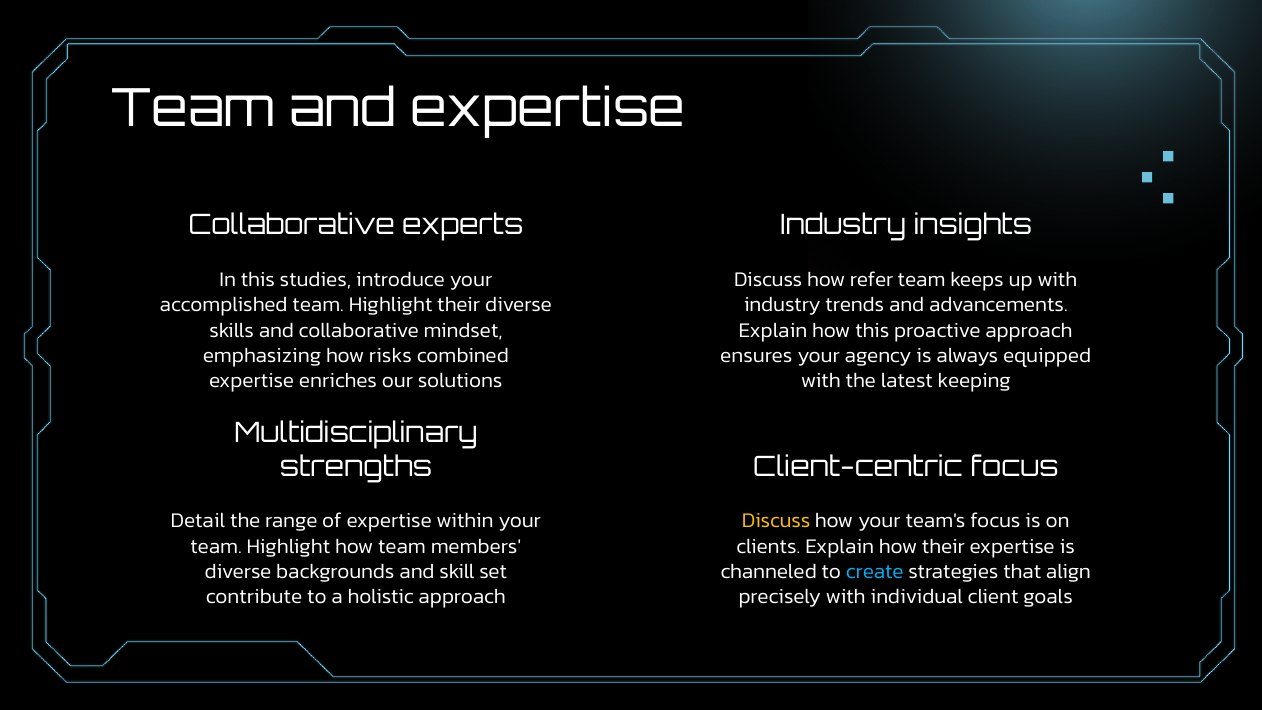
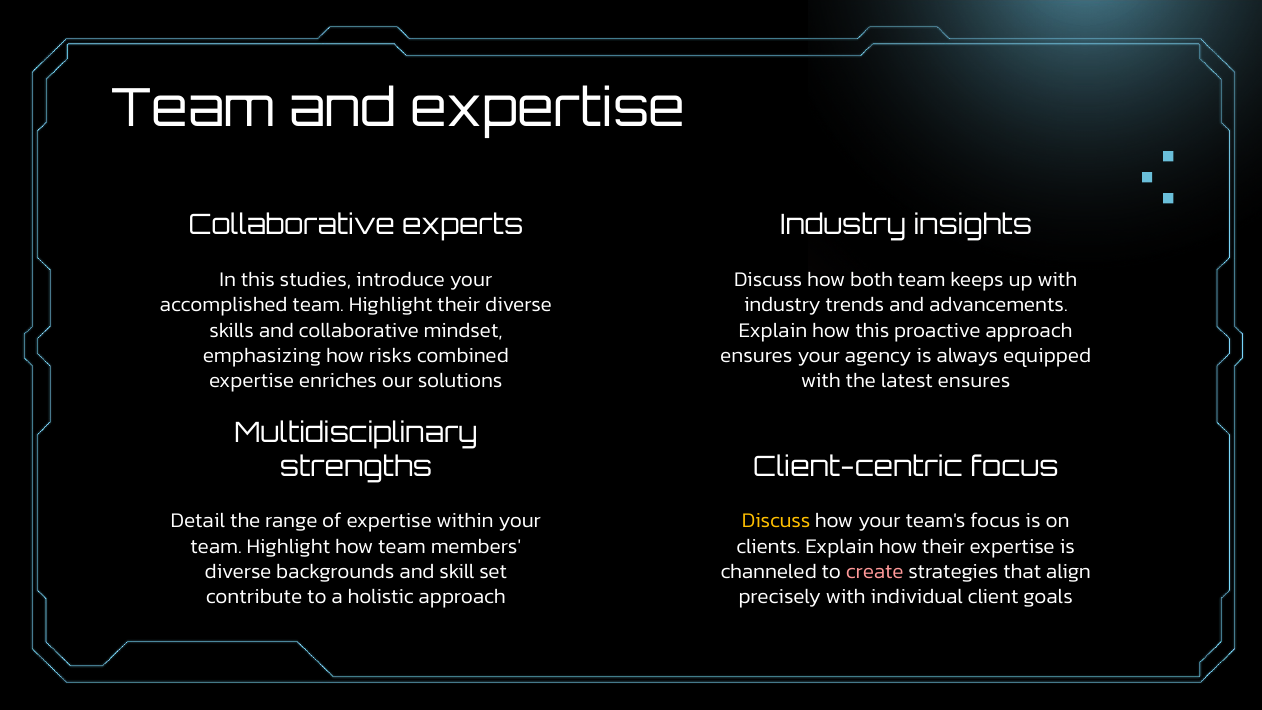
refer: refer -> both (872, 280)
latest keeping: keeping -> ensures (974, 381)
create colour: light blue -> pink (875, 571)
